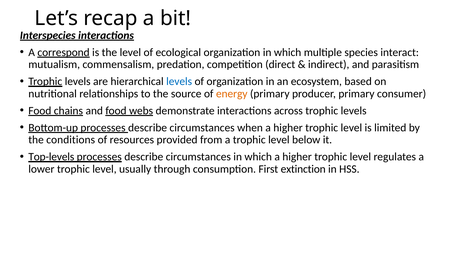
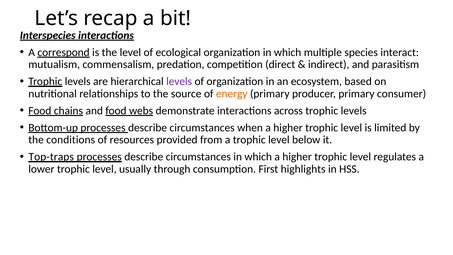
levels colour: blue -> purple (179, 81)
Top-levels: Top-levels -> Top-traps (51, 157)
extinction: extinction -> highlights (303, 169)
